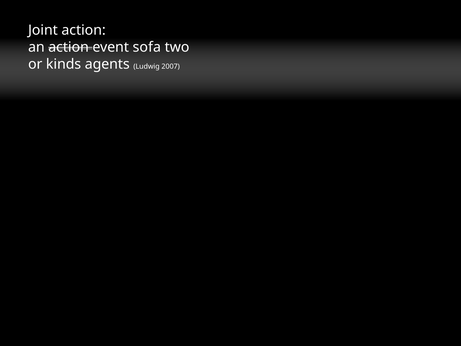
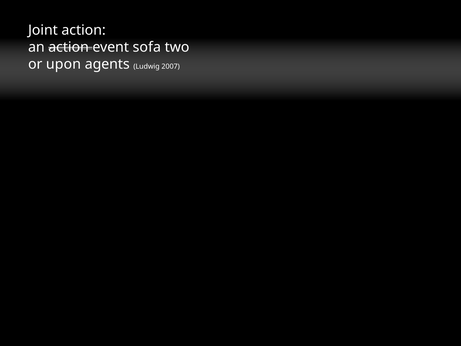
kinds: kinds -> upon (63, 64)
